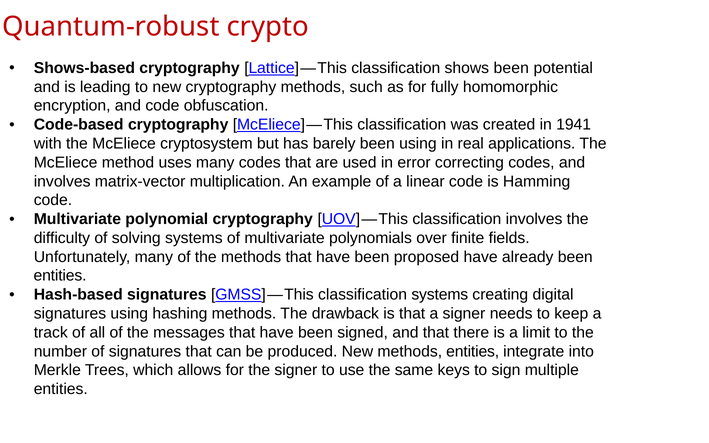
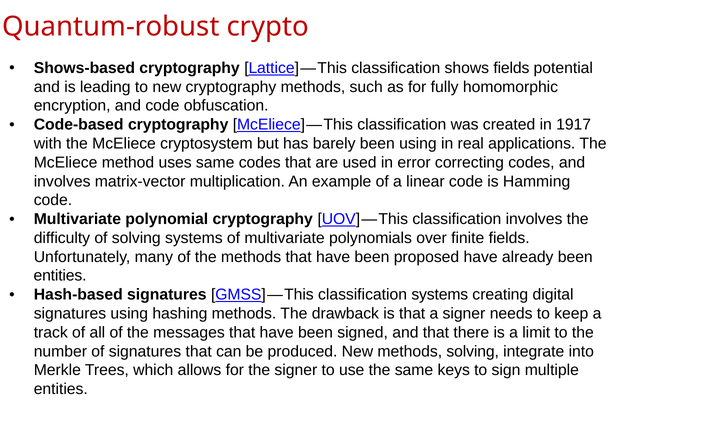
shows been: been -> fields (511, 68)
1941: 1941 -> 1917 (574, 125)
uses many: many -> same (215, 162)
methods entities: entities -> solving (473, 351)
